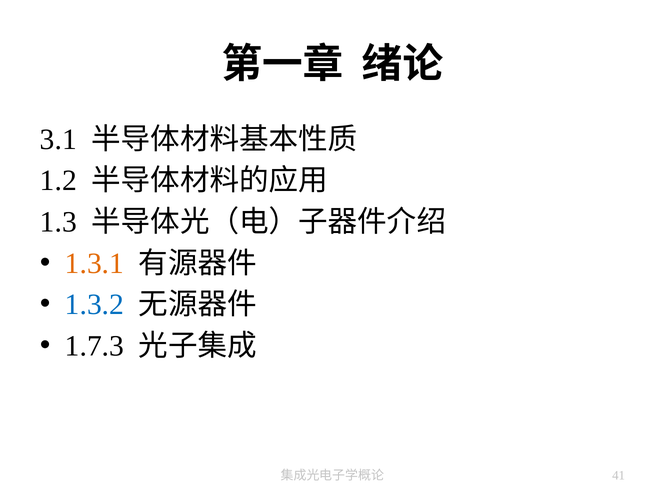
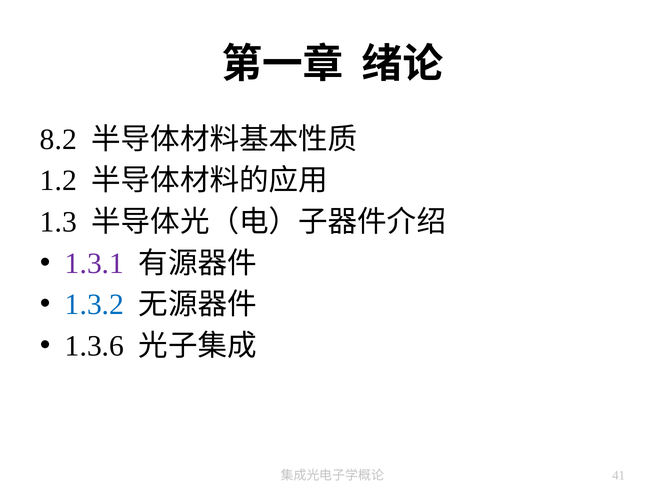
3.1: 3.1 -> 8.2 (58, 140)
1.3.1 colour: orange -> purple (94, 264)
1.7.3: 1.7.3 -> 1.3.6 (94, 347)
